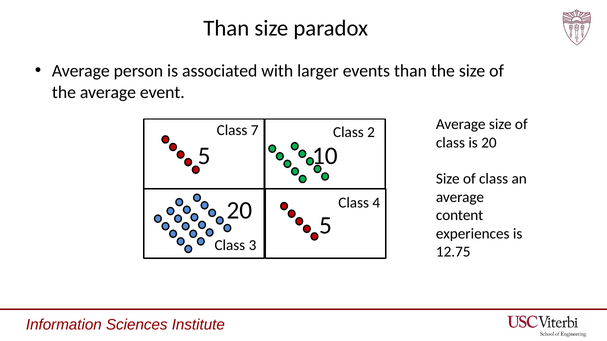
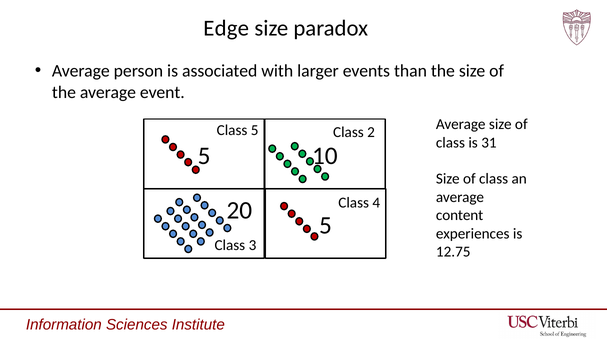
Than: Than -> Edge (226, 28)
Class 7: 7 -> 5 (255, 130)
is 20: 20 -> 31 (489, 143)
